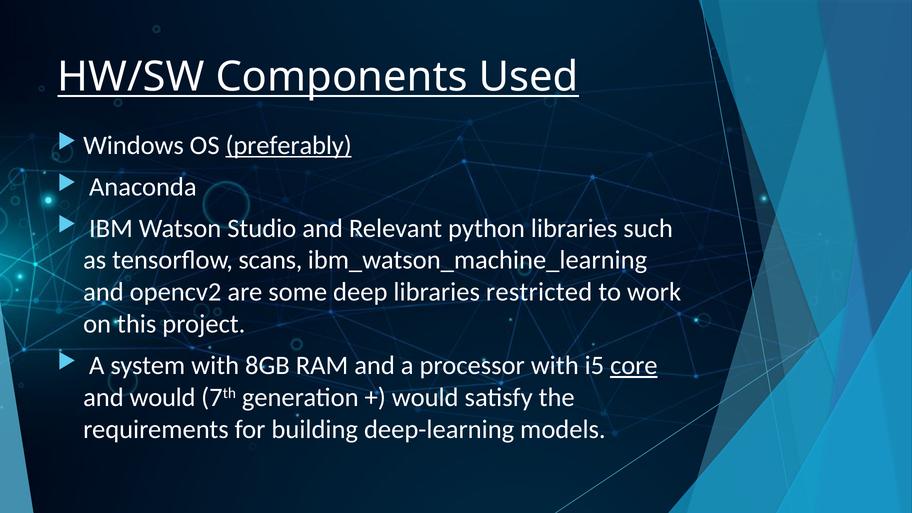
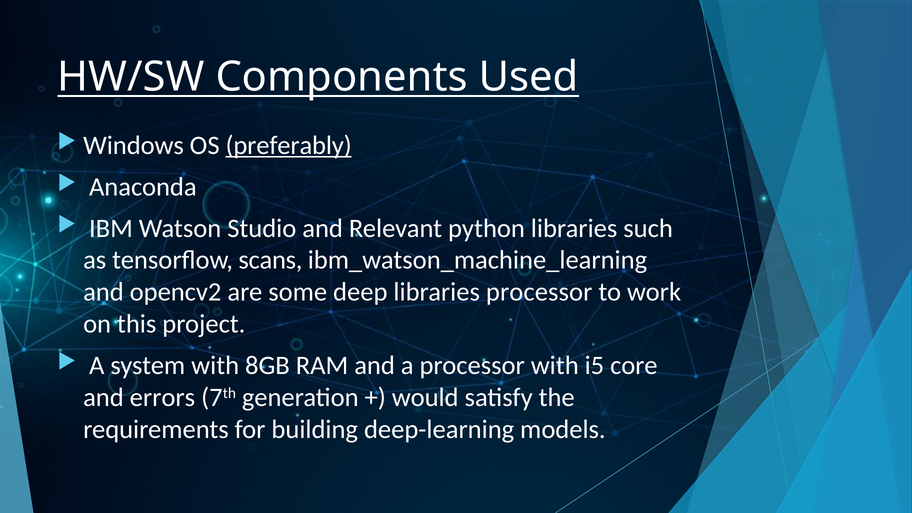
libraries restricted: restricted -> processor (539, 292)
core underline: present -> none (634, 366)
and would: would -> errors (162, 397)
